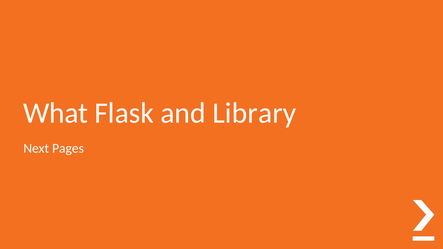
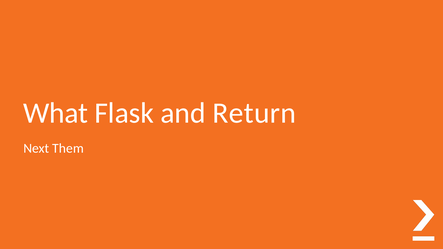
Library: Library -> Return (254, 113)
Pages: Pages -> Them (68, 149)
